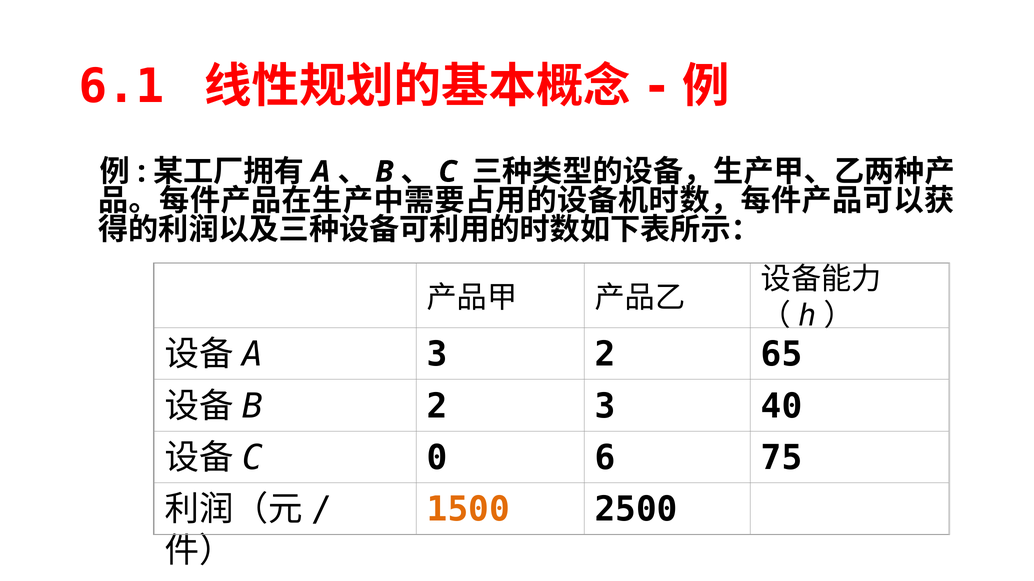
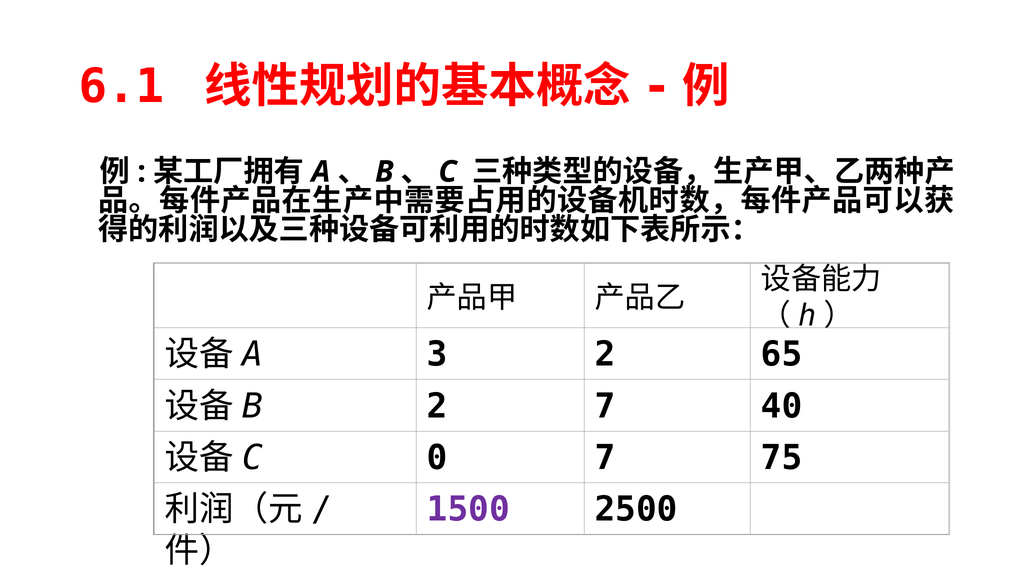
2 3: 3 -> 7 (605, 407)
0 6: 6 -> 7 (605, 458)
1500 colour: orange -> purple (468, 510)
